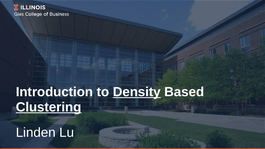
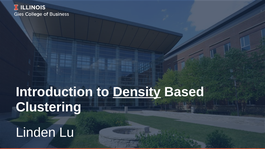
Clustering underline: present -> none (49, 107)
